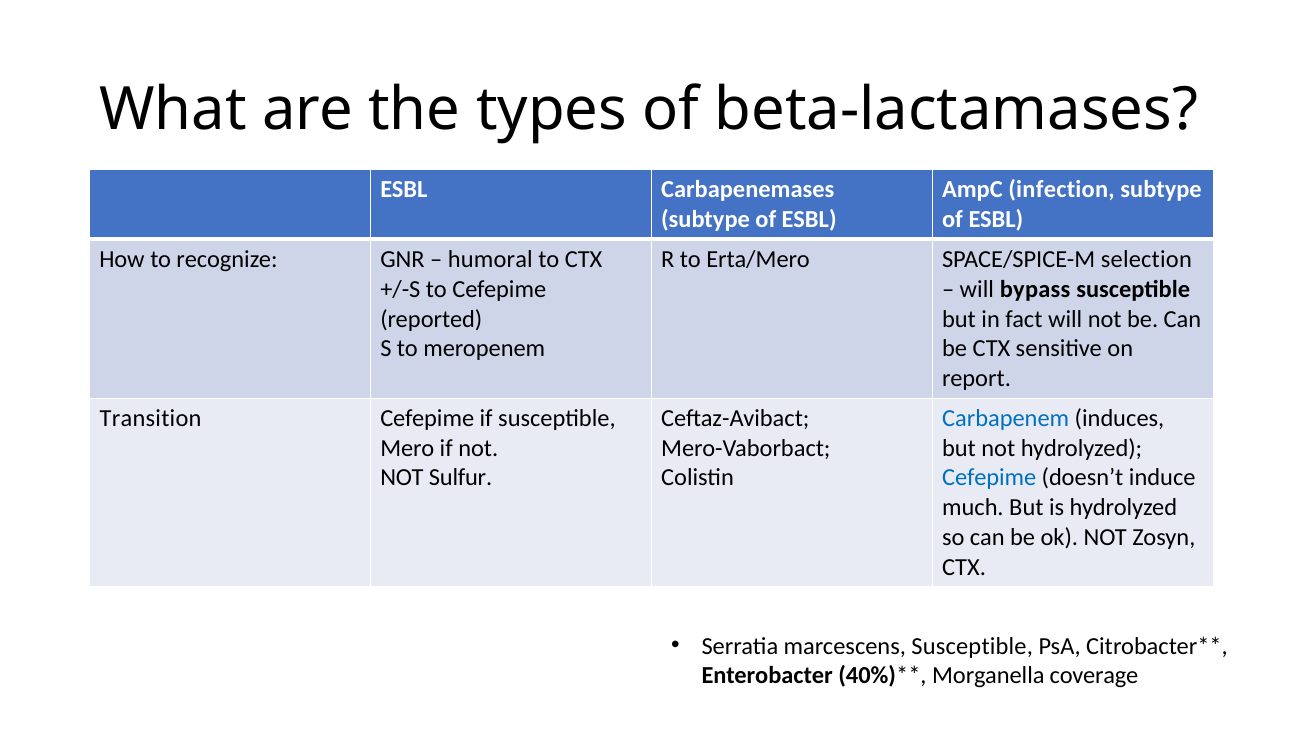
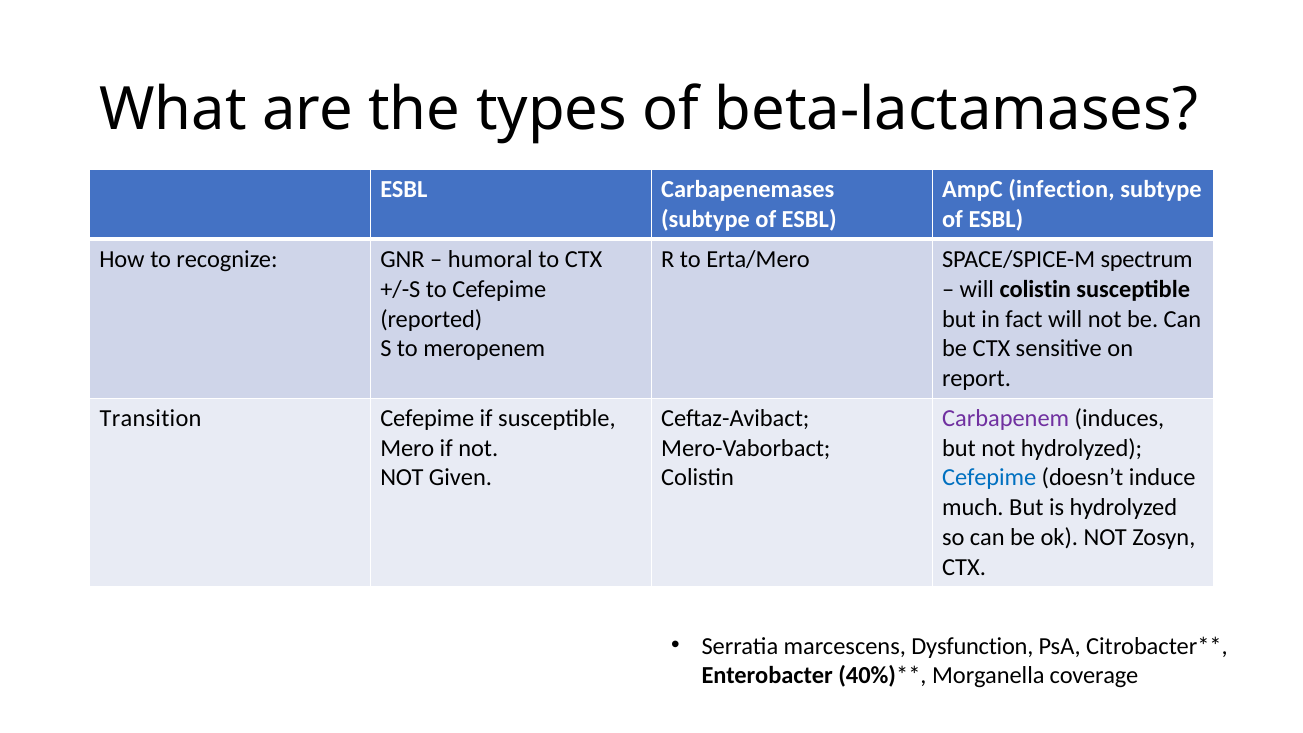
selection: selection -> spectrum (1147, 259)
will bypass: bypass -> colistin (1035, 289)
Carbapenem colour: blue -> purple (1006, 418)
Sulfur: Sulfur -> Given (460, 478)
marcescens Susceptible: Susceptible -> Dysfunction (972, 646)
